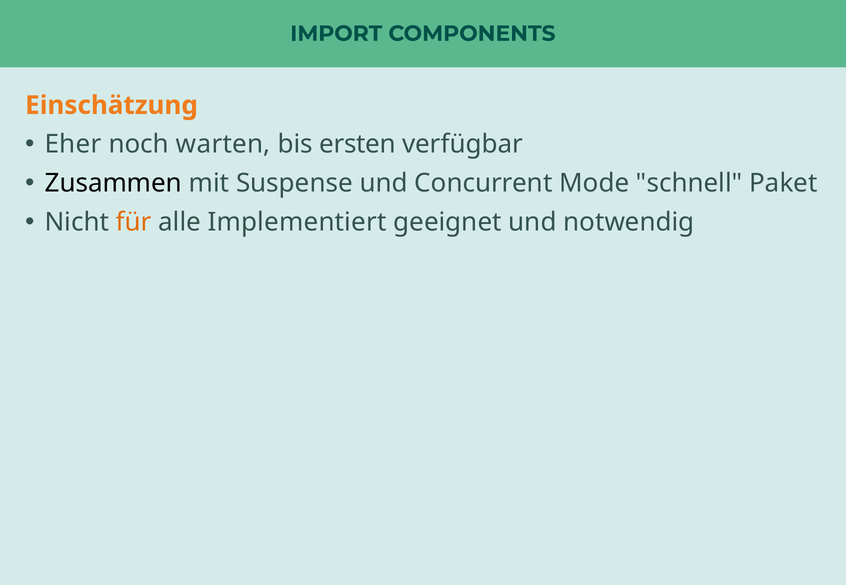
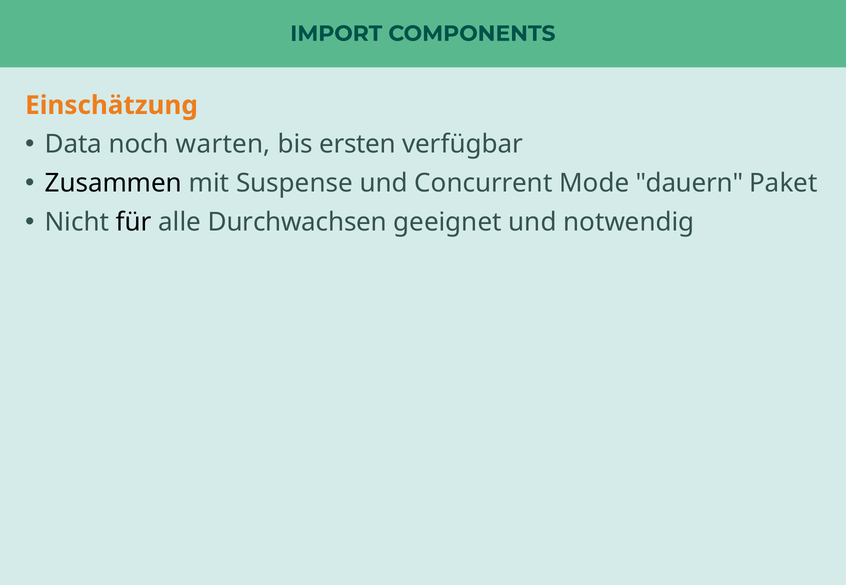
Eher: Eher -> Data (73, 144)
schnell: schnell -> dauern (689, 183)
für colour: orange -> black (134, 222)
Implementiert: Implementiert -> Durchwachsen (297, 222)
